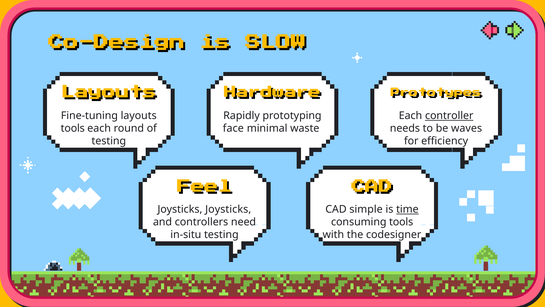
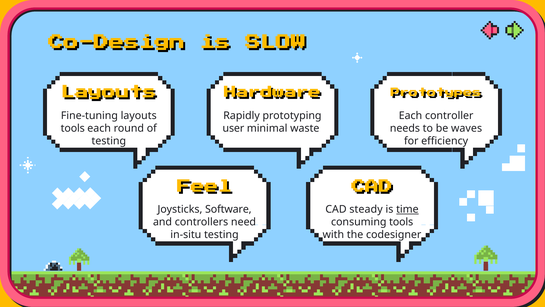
controller underline: present -> none (449, 116)
face: face -> user (233, 128)
Joysticks Joysticks: Joysticks -> Software (228, 209)
simple: simple -> steady (366, 209)
